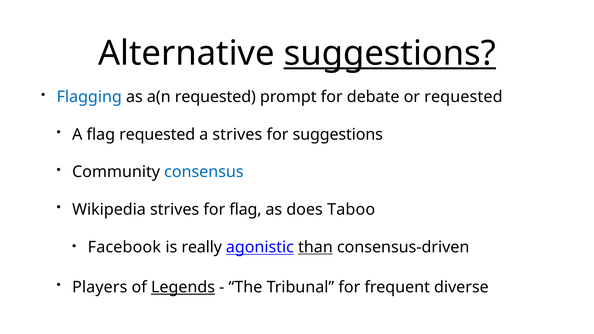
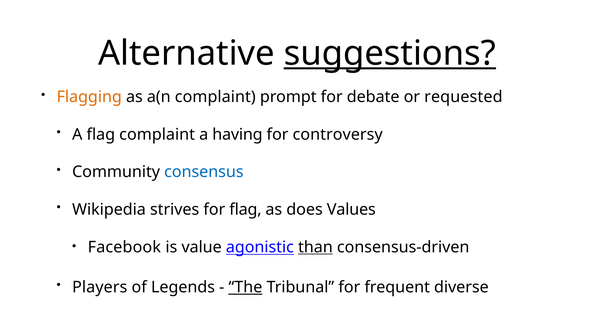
Flagging colour: blue -> orange (89, 97)
a(n requested: requested -> complaint (215, 97)
flag requested: requested -> complaint (157, 135)
a strives: strives -> having (237, 135)
for suggestions: suggestions -> controversy (338, 135)
Taboo: Taboo -> Values (351, 210)
really: really -> value (202, 247)
Legends underline: present -> none (183, 287)
The underline: none -> present (245, 287)
